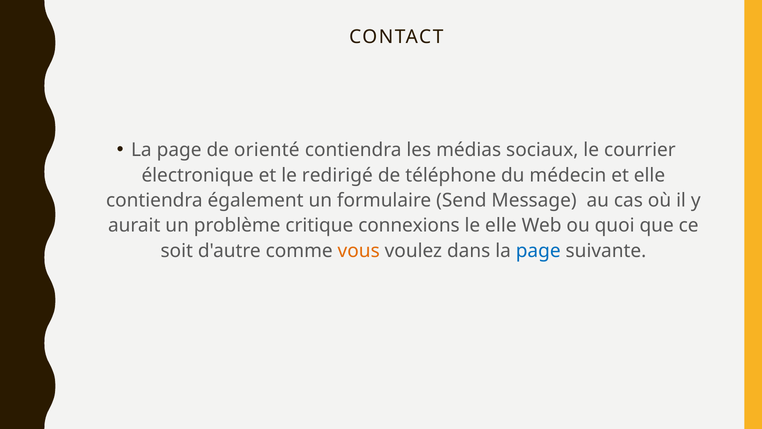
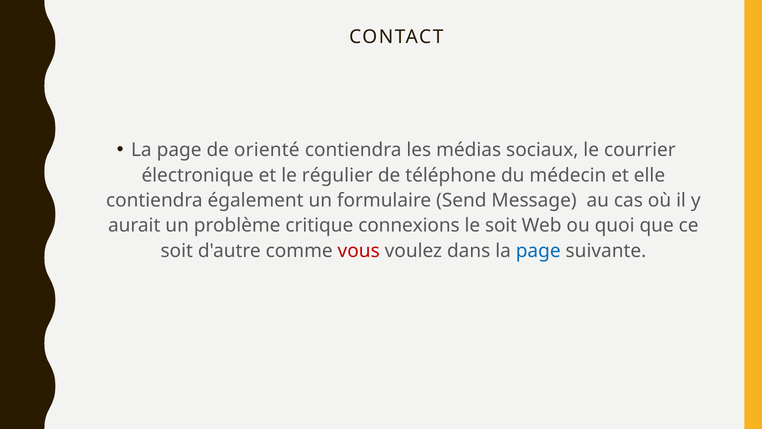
redirigé: redirigé -> régulier (337, 175)
le elle: elle -> soit (501, 225)
vous colour: orange -> red (359, 251)
